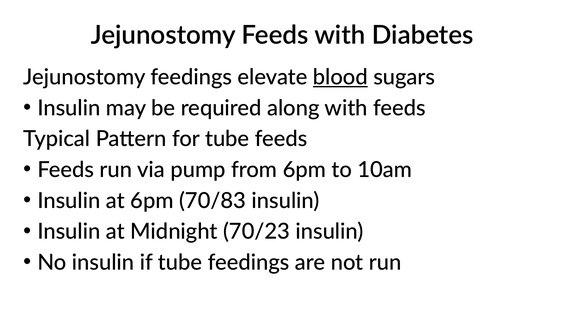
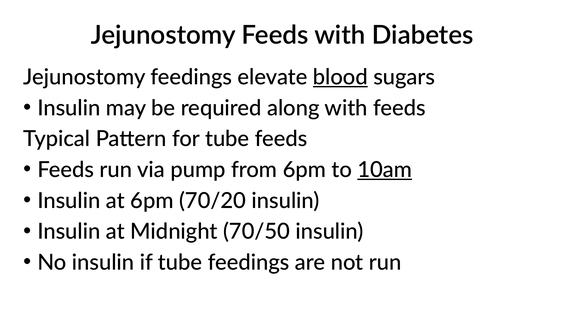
10am underline: none -> present (385, 170)
70/83: 70/83 -> 70/20 (213, 200)
70/23: 70/23 -> 70/50 (257, 231)
